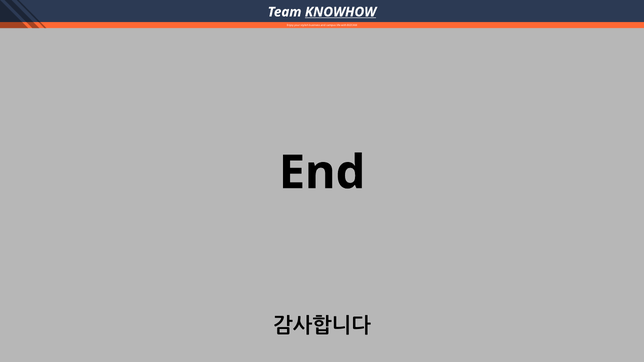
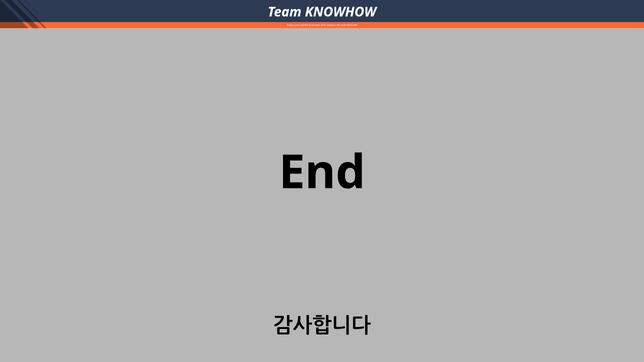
KNOWHOW underline: present -> none (341, 12)
